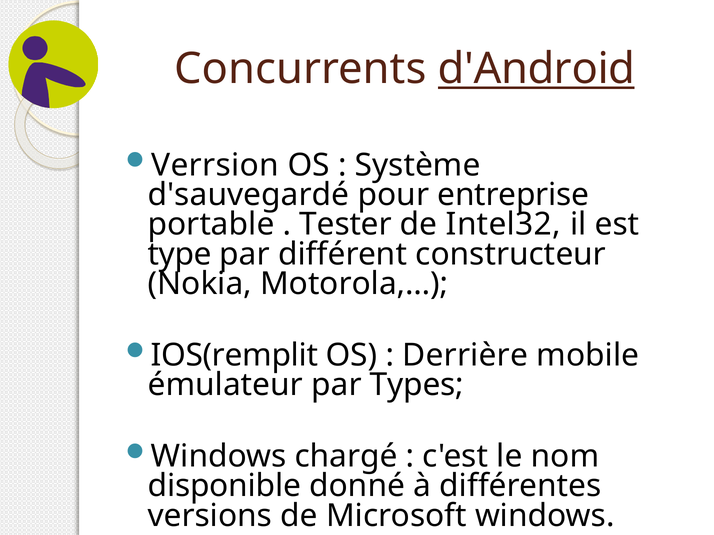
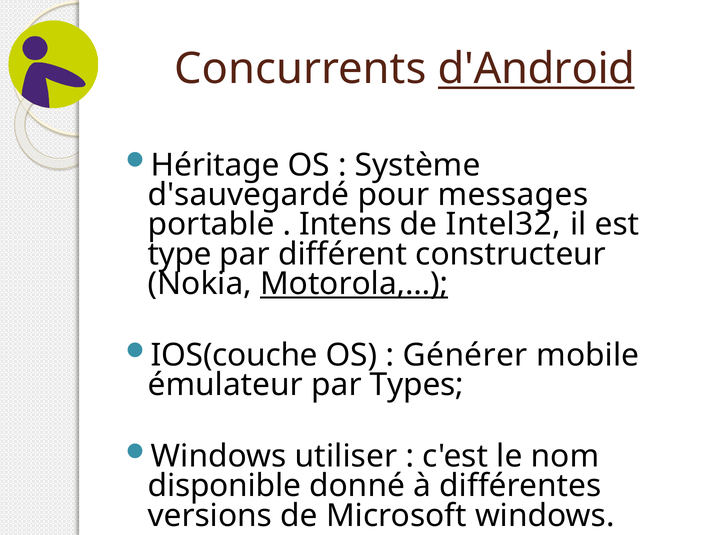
Verrsion: Verrsion -> Héritage (215, 165)
entreprise: entreprise -> messages (513, 195)
Tester: Tester -> Intens (346, 225)
Motorola,… underline: none -> present (354, 284)
IOS(remplit: IOS(remplit -> IOS(couche (234, 356)
Derrière: Derrière -> Générer (465, 356)
chargé: chargé -> utiliser (346, 457)
